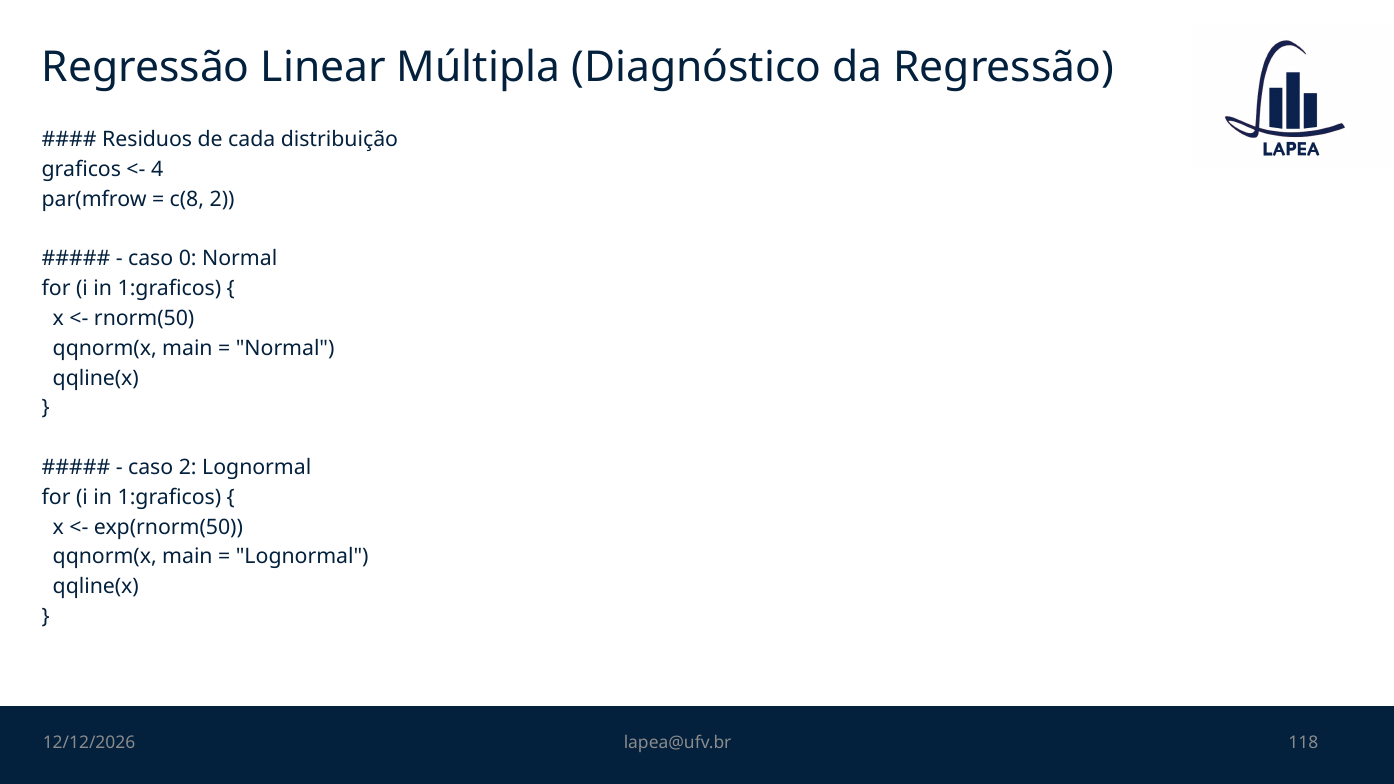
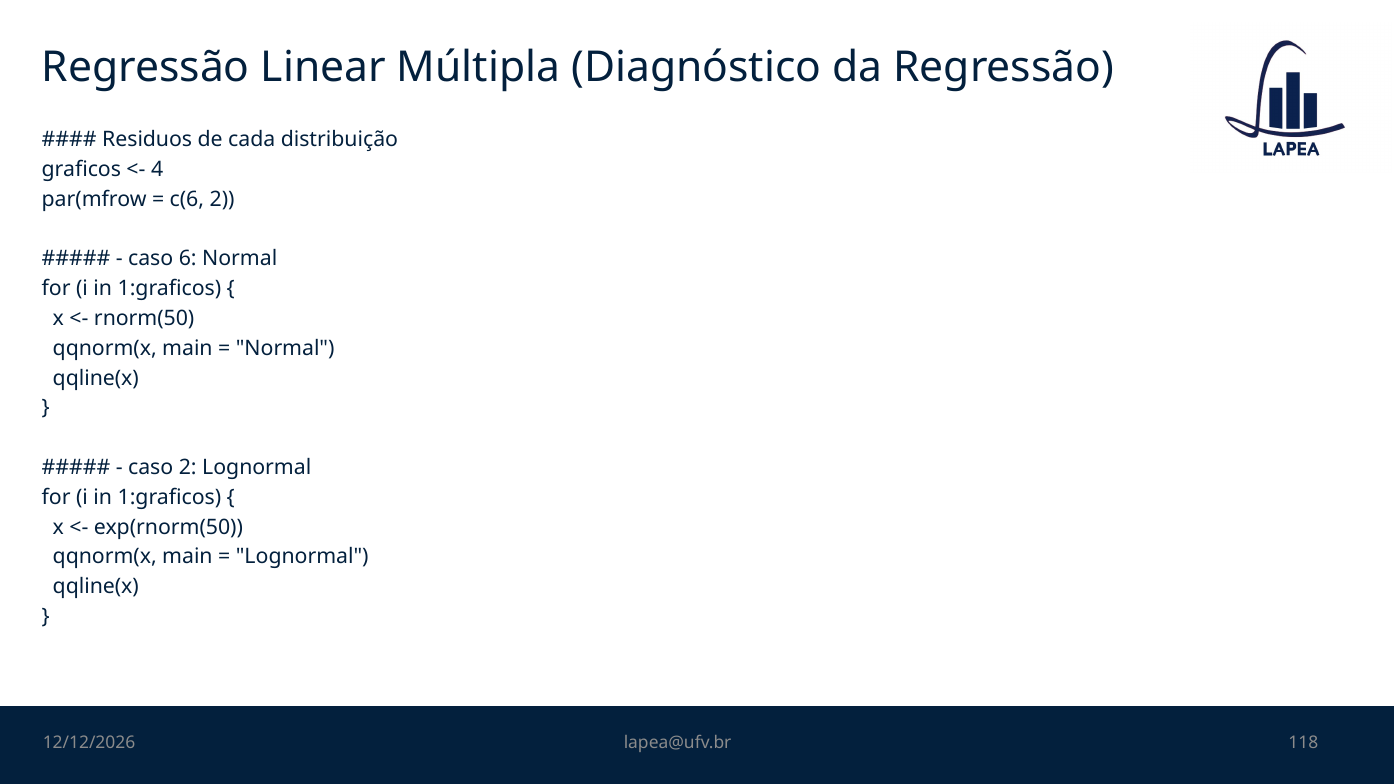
c(8: c(8 -> c(6 (187, 199)
0: 0 -> 6 (188, 259)
